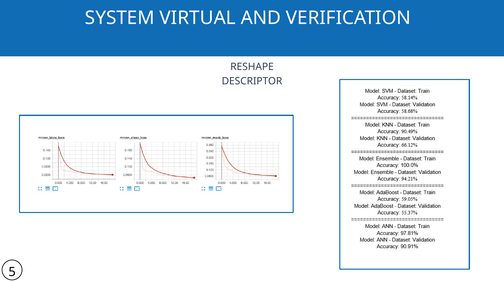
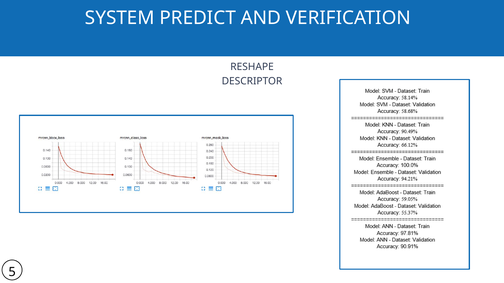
VIRTUAL: VIRTUAL -> PREDICT (198, 18)
